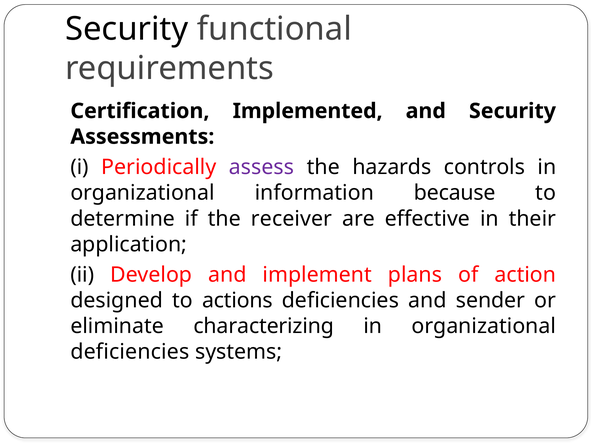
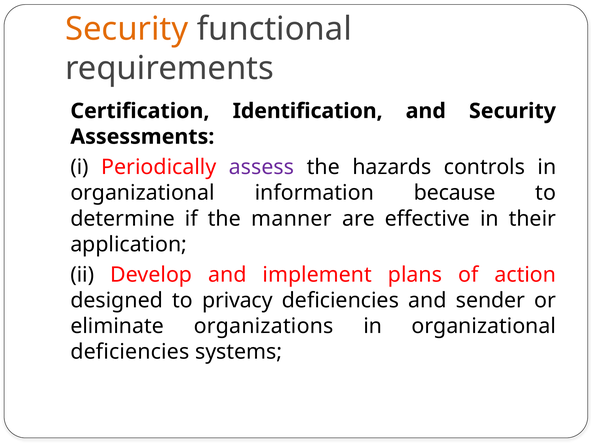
Security colour: black -> orange (127, 29)
Implemented: Implemented -> Identification (308, 111)
receiver: receiver -> manner (291, 219)
actions: actions -> privacy (237, 301)
characterizing: characterizing -> organizations (264, 326)
